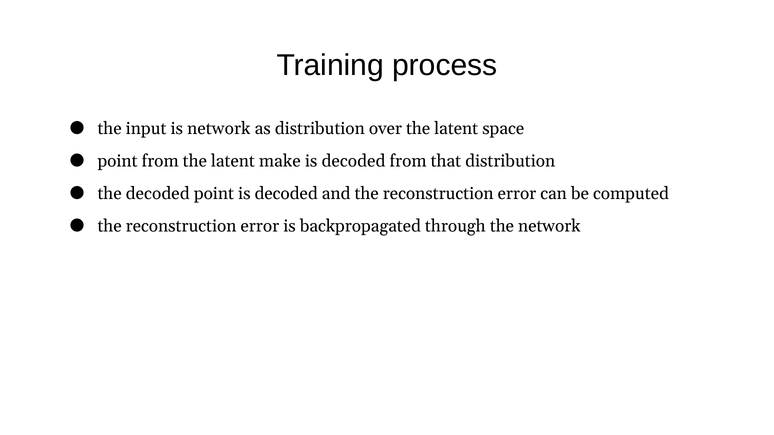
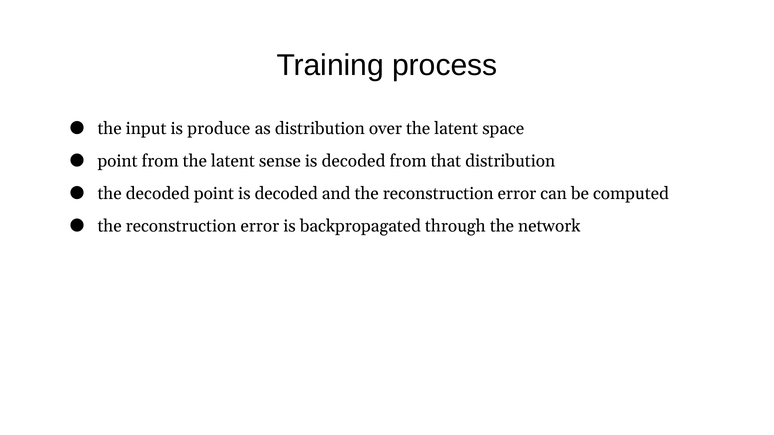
is network: network -> produce (219, 129)
make: make -> sense (280, 161)
